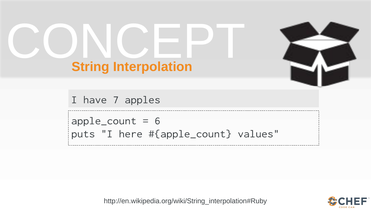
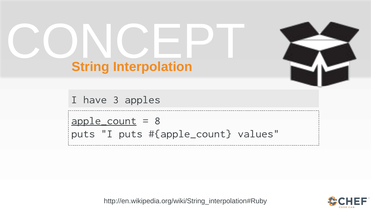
7: 7 -> 3 (116, 100)
apple_count underline: none -> present (104, 121)
6: 6 -> 8 (157, 121)
I here: here -> puts (131, 134)
